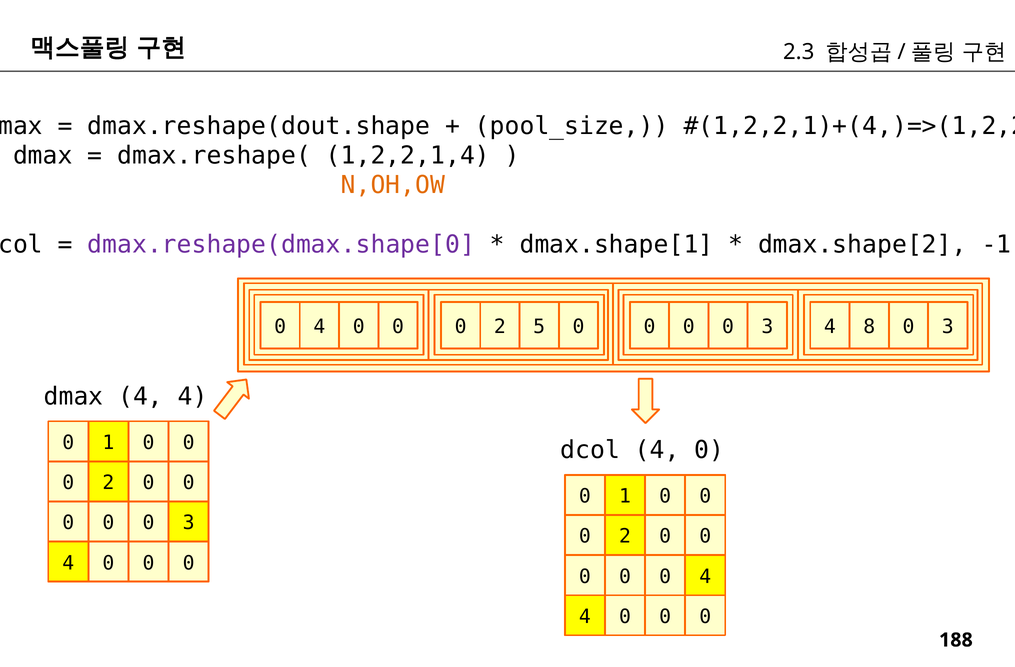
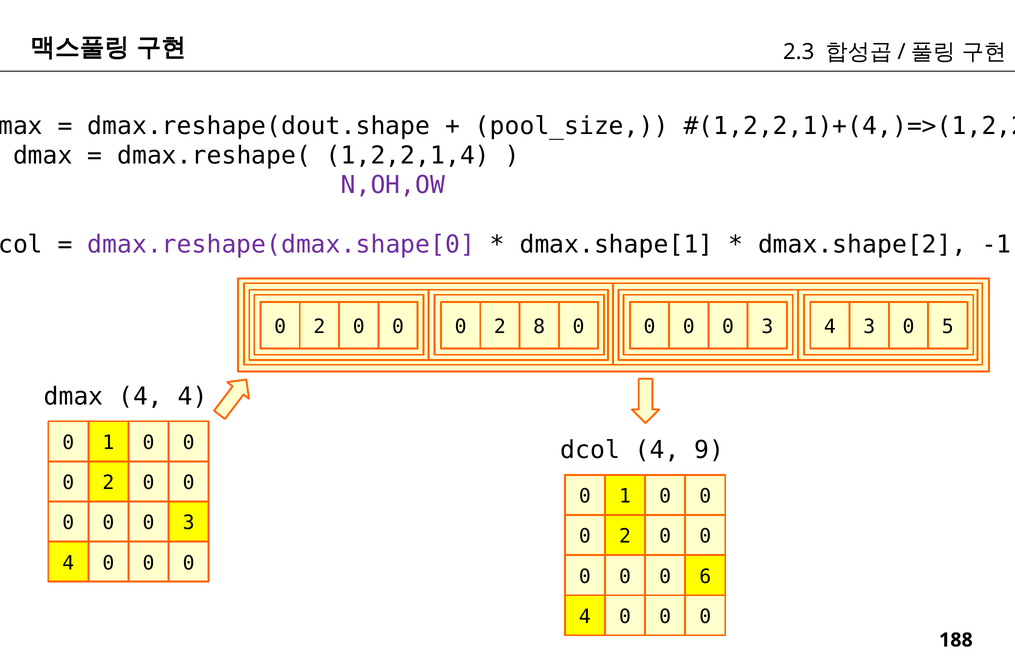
N,OH,OW colour: orange -> purple (393, 185)
4: 4 -> 2 (319, 326)
5: 5 -> 8 (539, 326)
4 8: 8 -> 3 (869, 326)
3: 3 -> 5 (948, 326)
dcol 4 0: 0 -> 9 (709, 450)
4: 4 -> 6 (705, 576)
